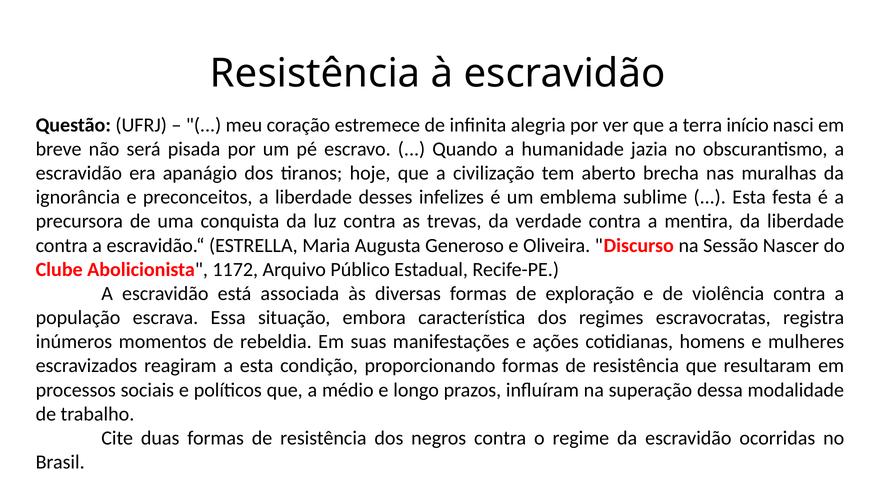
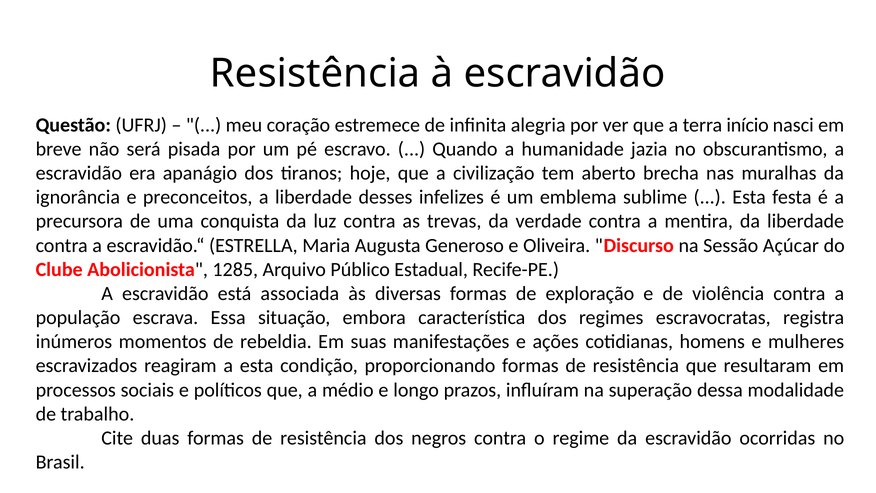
Nascer: Nascer -> Açúcar (791, 245)
1172: 1172 -> 1285 (235, 269)
